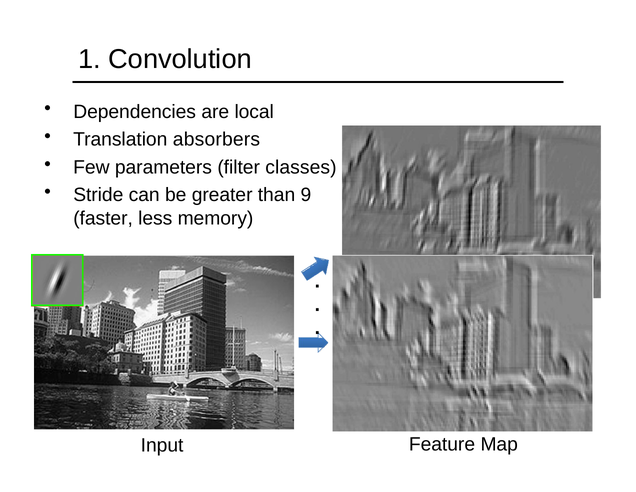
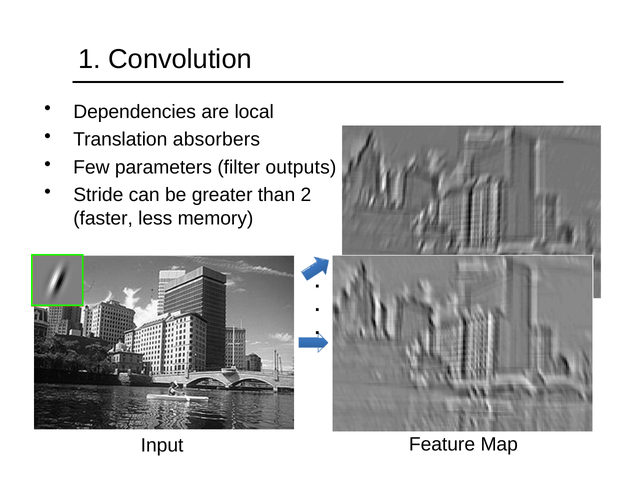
classes: classes -> outputs (301, 167)
9: 9 -> 2 (306, 195)
